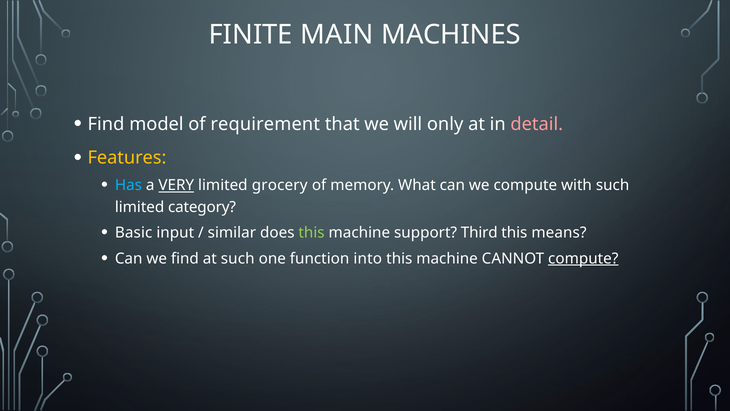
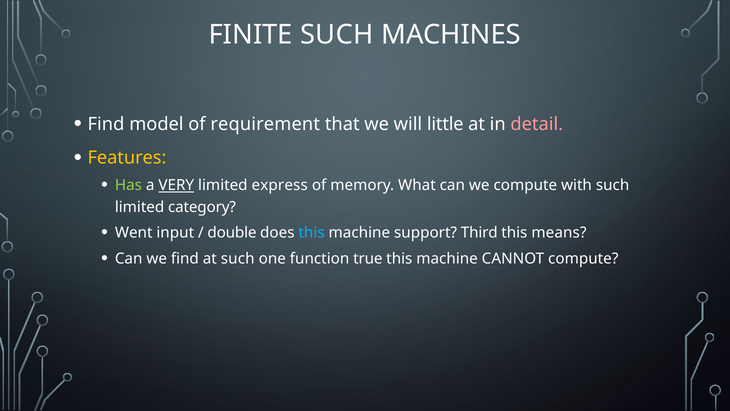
FINITE MAIN: MAIN -> SUCH (337, 34)
only: only -> little (445, 124)
Has colour: light blue -> light green (128, 185)
grocery: grocery -> express (280, 185)
Basic: Basic -> Went (134, 233)
similar: similar -> double (232, 233)
this colour: light green -> light blue (312, 233)
into: into -> true (368, 258)
compute underline: present -> none (583, 258)
